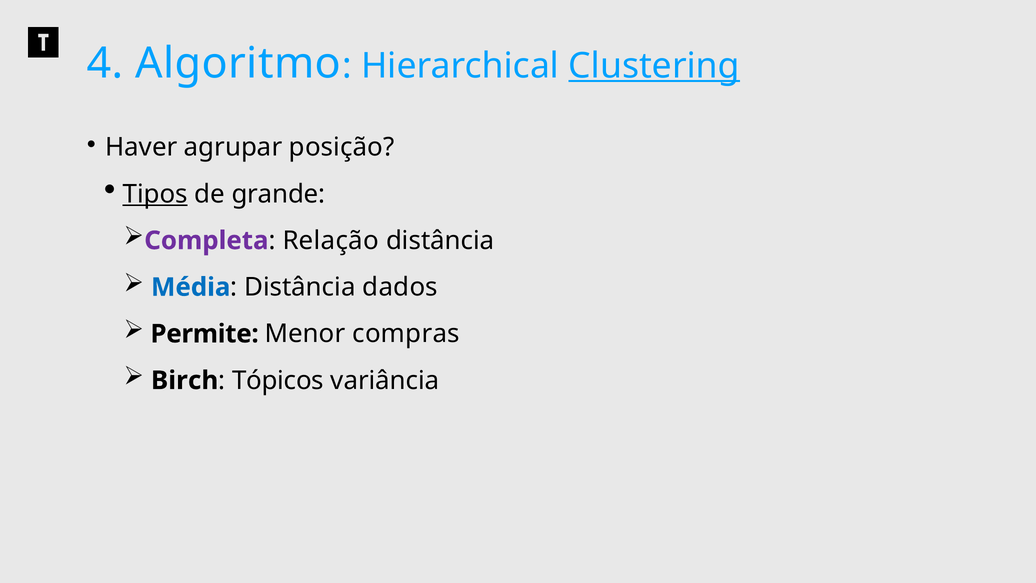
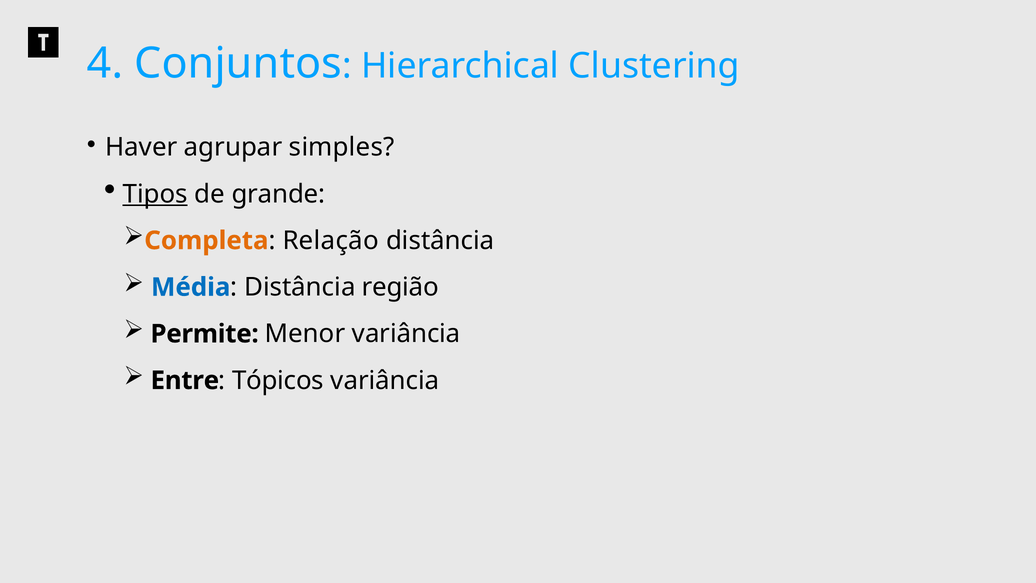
Algoritmo: Algoritmo -> Conjuntos (238, 63)
Clustering underline: present -> none (654, 66)
posição: posição -> simples (342, 147)
Completa colour: purple -> orange (206, 240)
dados: dados -> região (400, 287)
Menor compras: compras -> variância (406, 334)
Birch: Birch -> Entre (185, 380)
